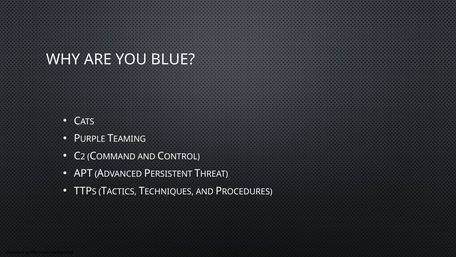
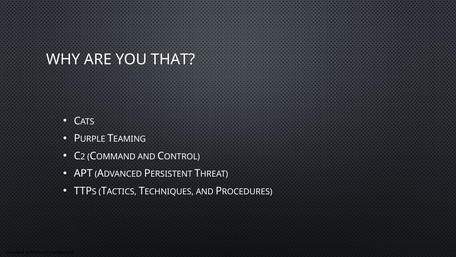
BLUE: BLUE -> THAT (173, 59)
